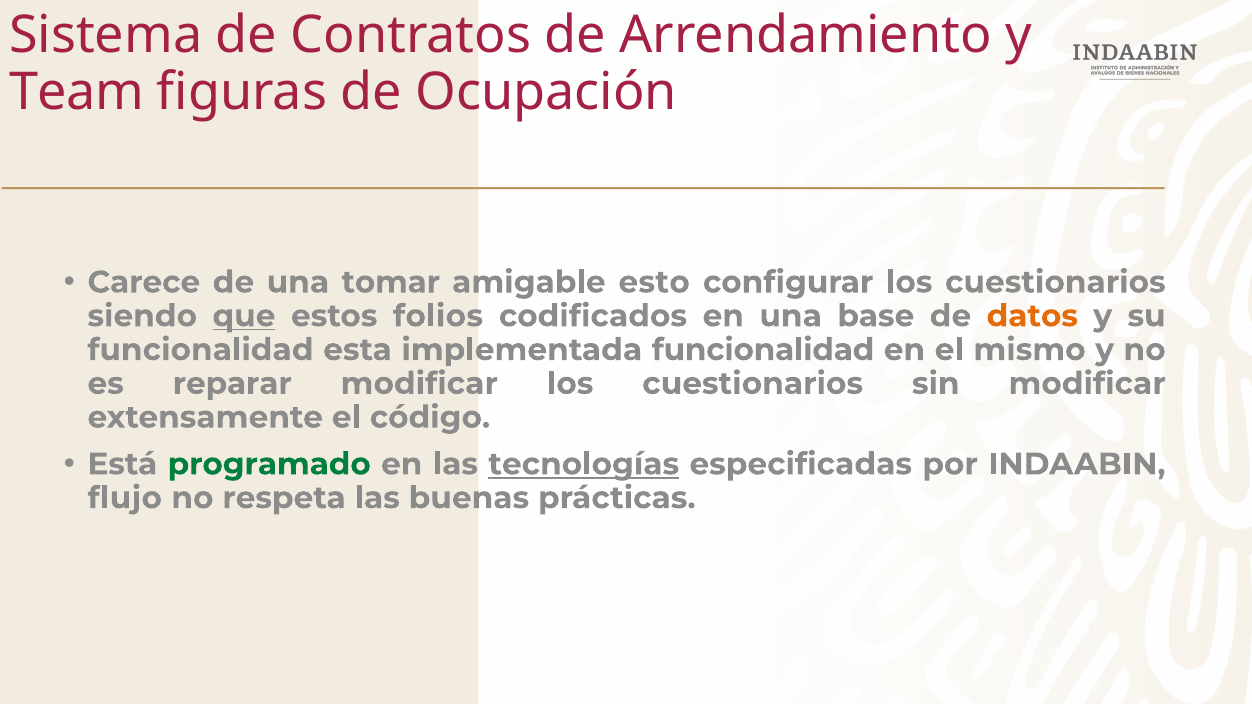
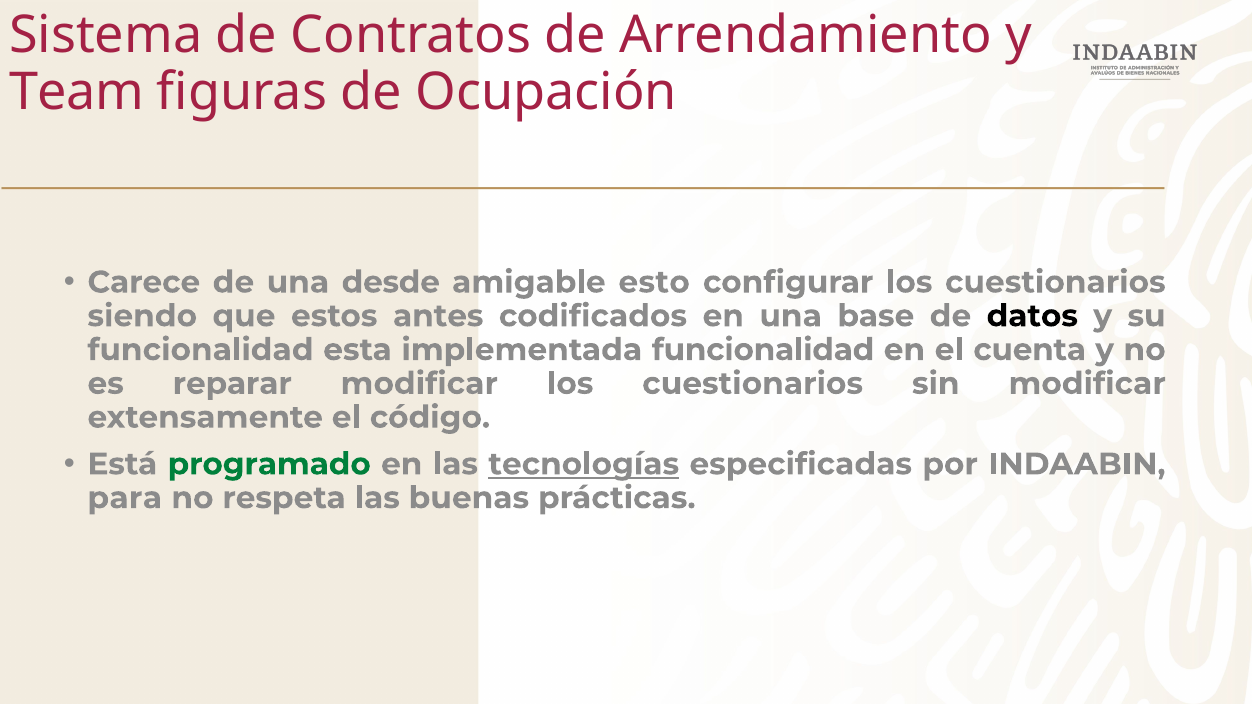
tomar: tomar -> desde (391, 282)
que underline: present -> none (244, 316)
folios: folios -> antes (438, 316)
datos colour: orange -> black (1032, 316)
mismo: mismo -> cuenta (1030, 350)
flujo: flujo -> para (125, 498)
